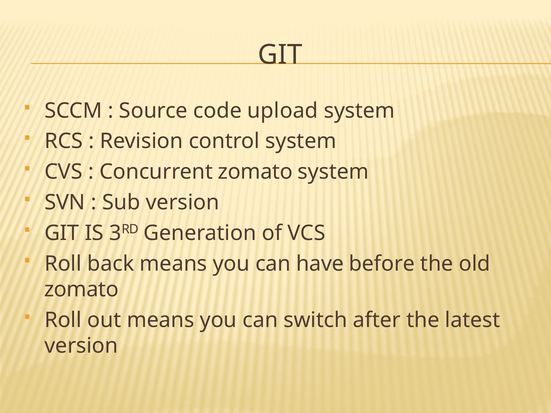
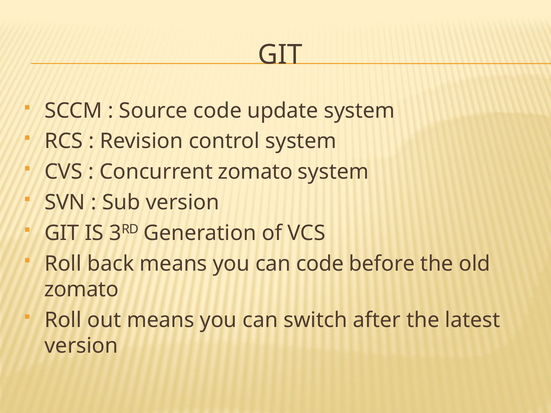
upload: upload -> update (283, 111)
can have: have -> code (320, 264)
